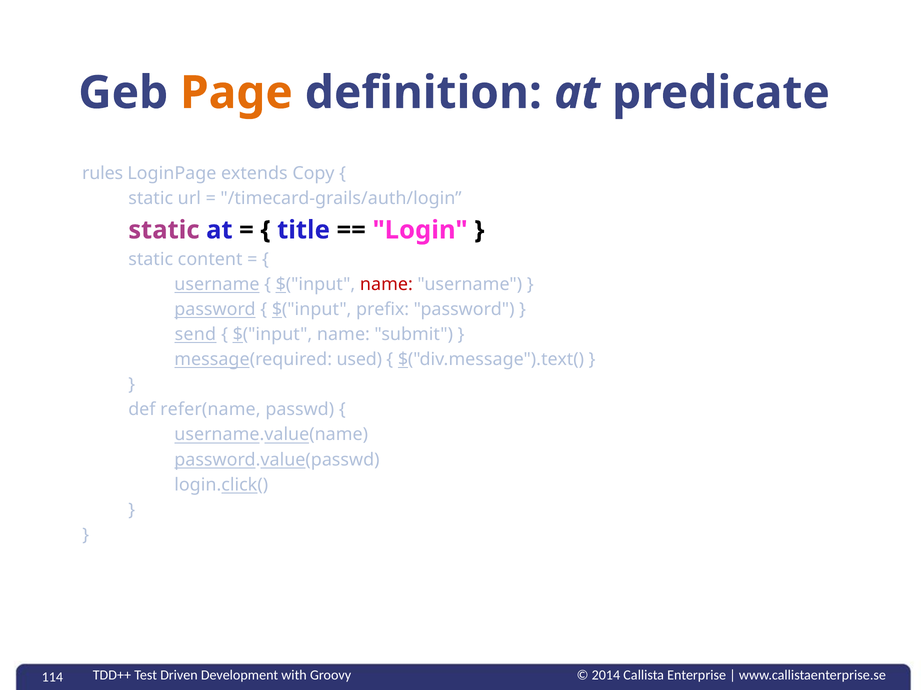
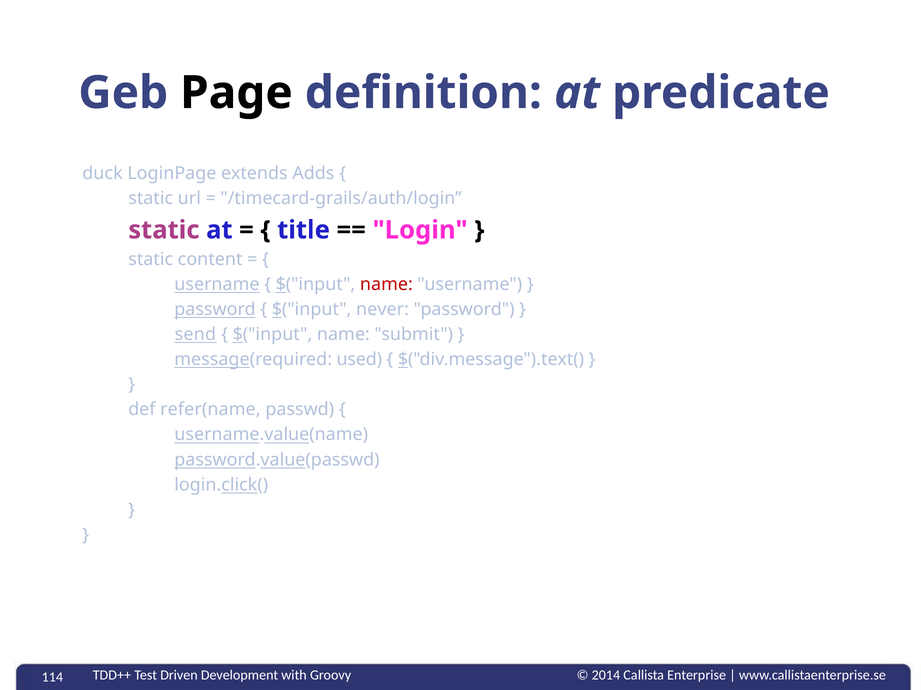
Page colour: orange -> black (236, 93)
rules: rules -> duck (102, 173)
Copy: Copy -> Adds (313, 173)
prefix: prefix -> never (383, 310)
